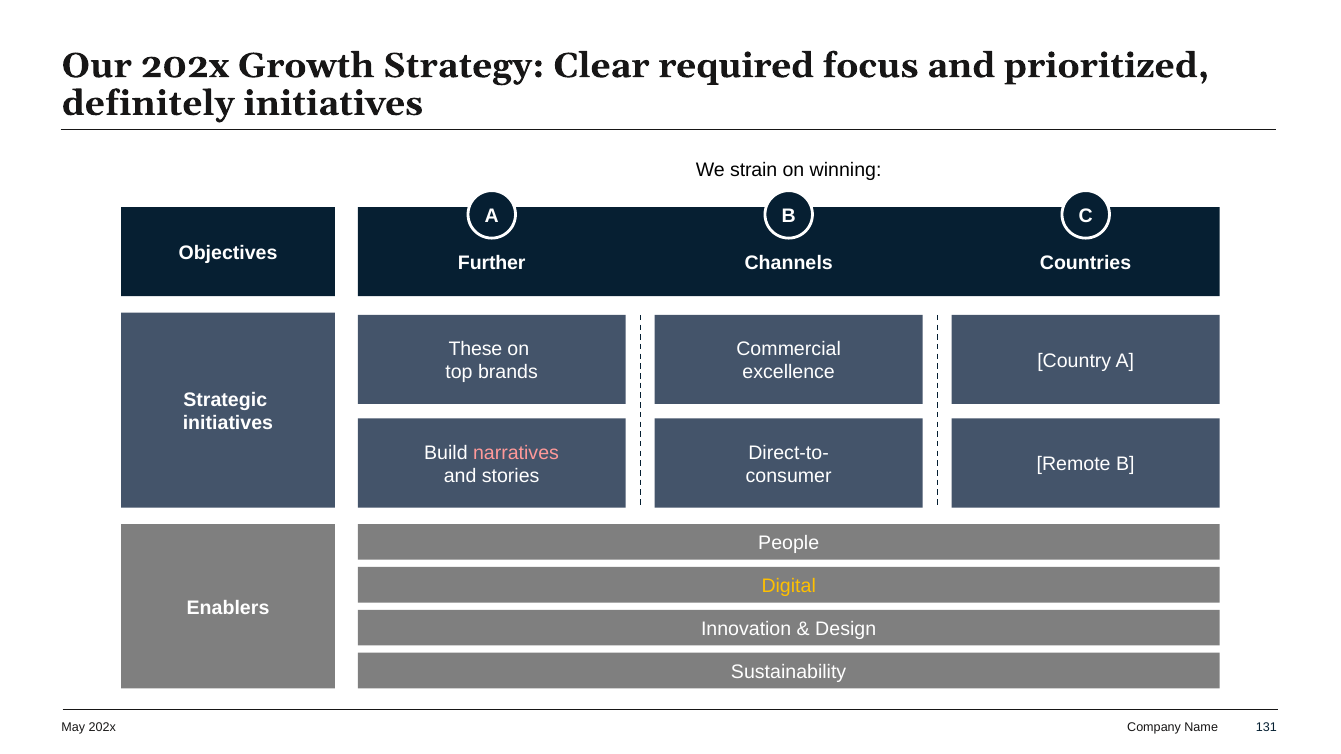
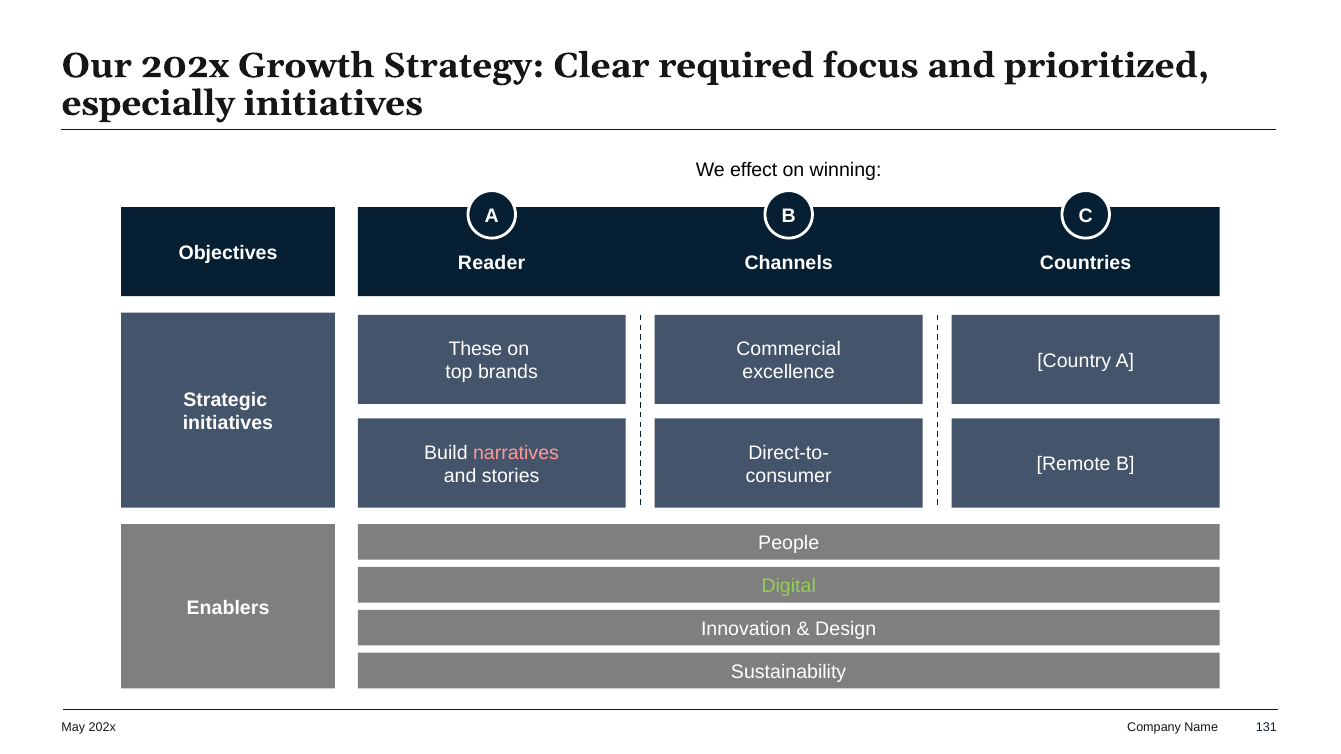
definitely: definitely -> especially (148, 103)
strain: strain -> effect (754, 170)
Further: Further -> Reader (492, 263)
Digital colour: yellow -> light green (789, 586)
